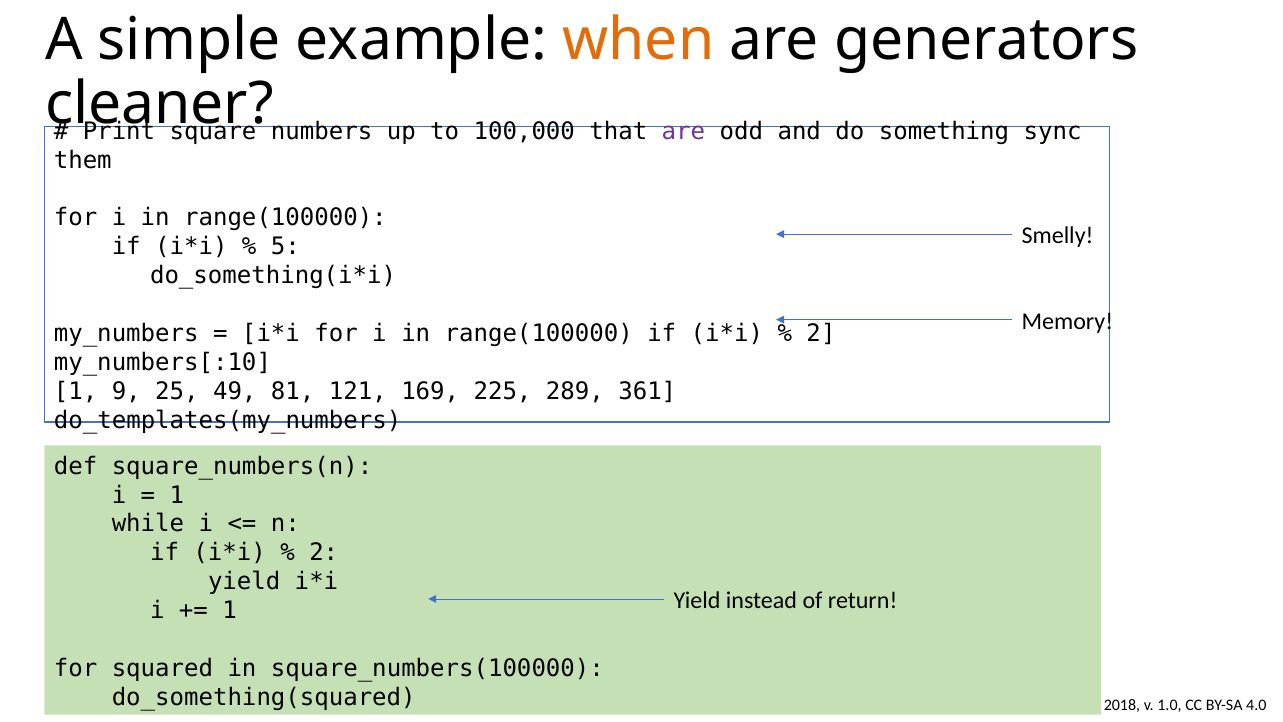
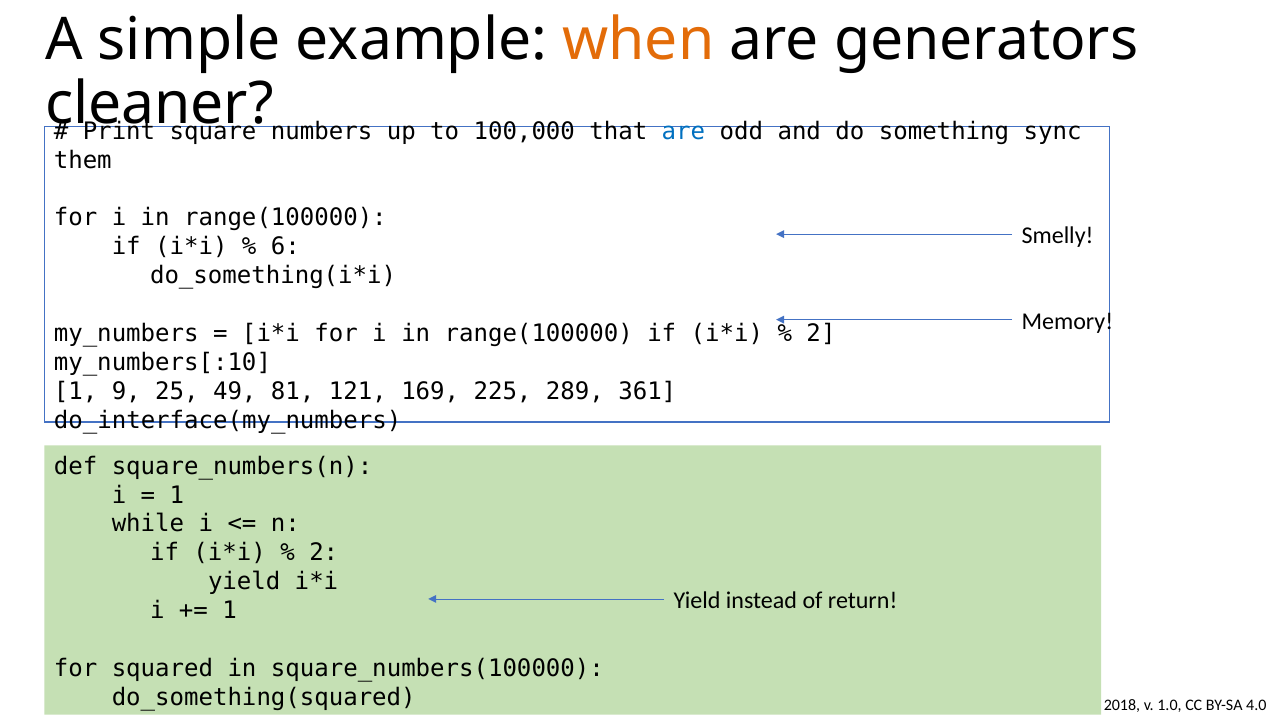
are colour: purple -> blue (683, 131)
5: 5 -> 6 (285, 247)
do_templates(my_numbers: do_templates(my_numbers -> do_interface(my_numbers (228, 420)
